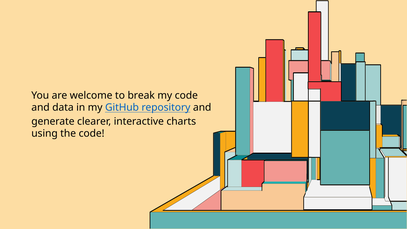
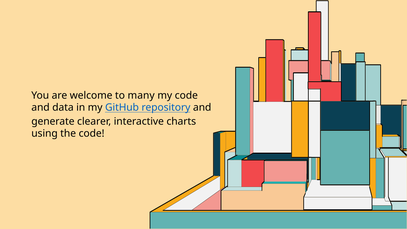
break: break -> many (141, 95)
